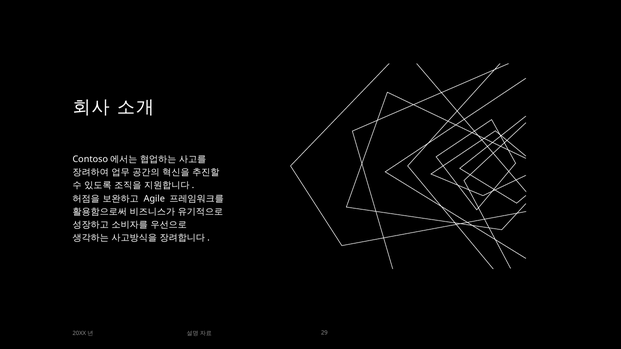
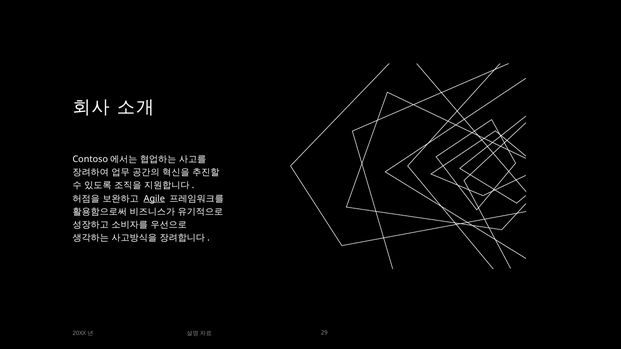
Agile underline: none -> present (154, 199)
